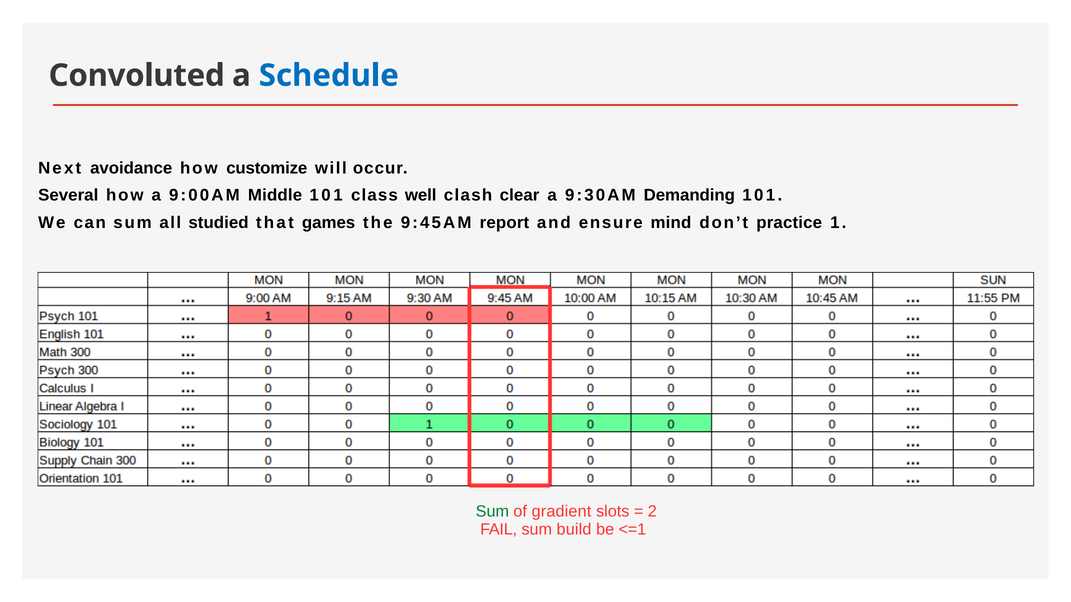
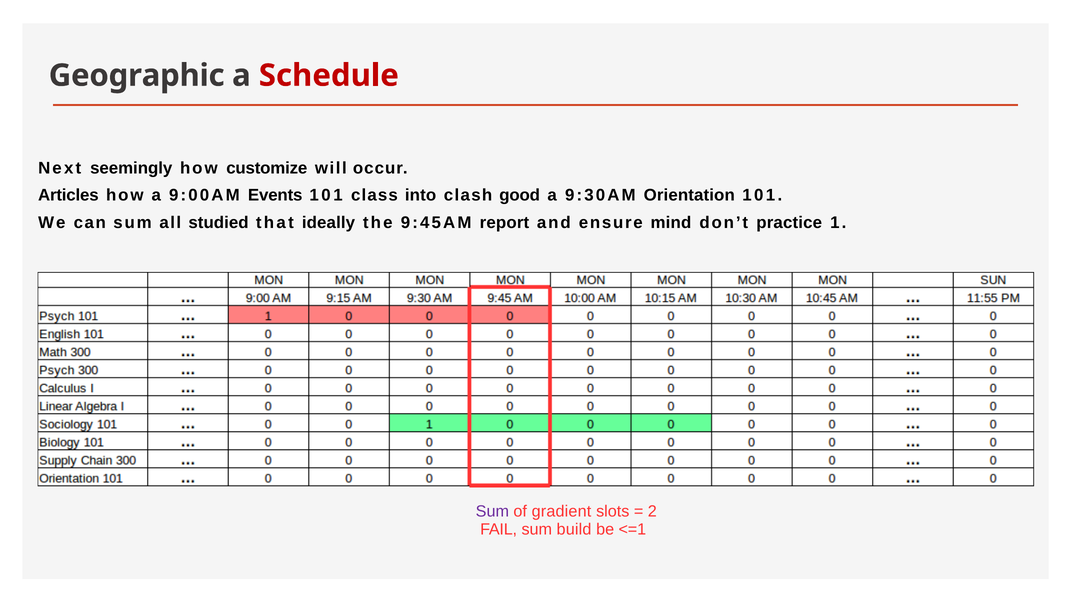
Convoluted: Convoluted -> Geographic (137, 76)
Schedule colour: blue -> red (329, 76)
avoidance: avoidance -> seemingly (131, 168)
Several: Several -> Articles (68, 196)
Middle: Middle -> Events (275, 196)
well: well -> into (421, 196)
clear: clear -> good (520, 196)
Demanding: Demanding -> Orientation (689, 196)
games: games -> ideally (329, 223)
Sum colour: green -> purple (492, 512)
